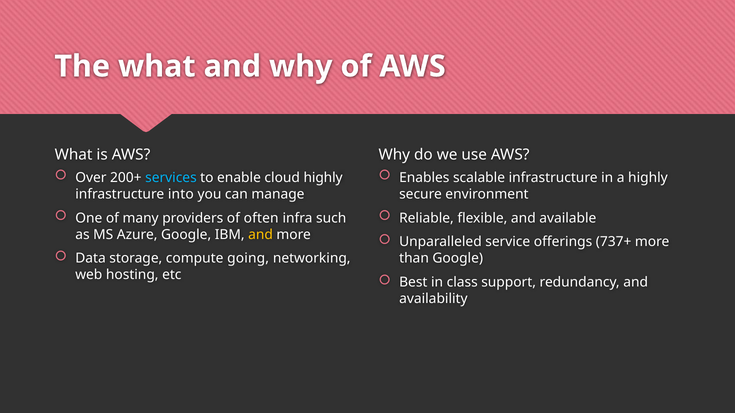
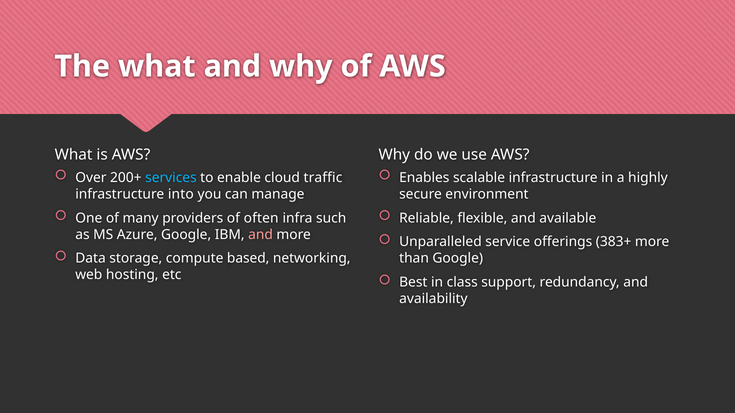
cloud highly: highly -> traffic (323, 178)
and colour: yellow -> pink (261, 235)
737+: 737+ -> 383+ (614, 242)
going: going -> based (248, 259)
